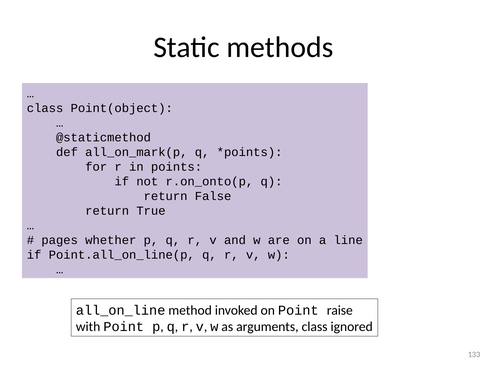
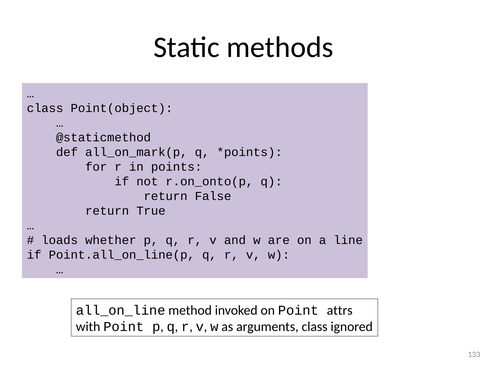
pages: pages -> loads (60, 240)
raise: raise -> attrs (340, 310)
